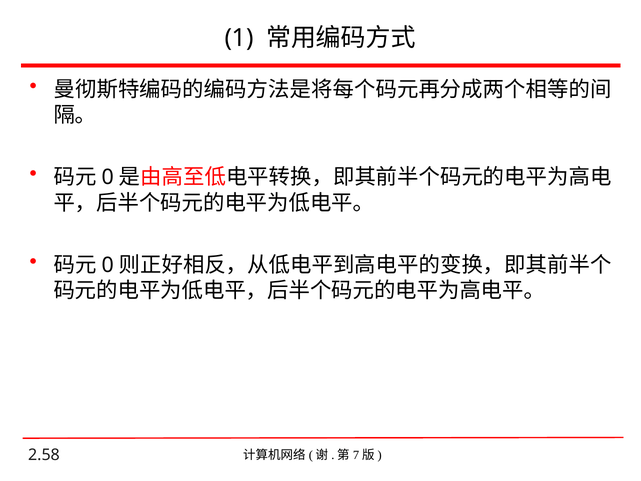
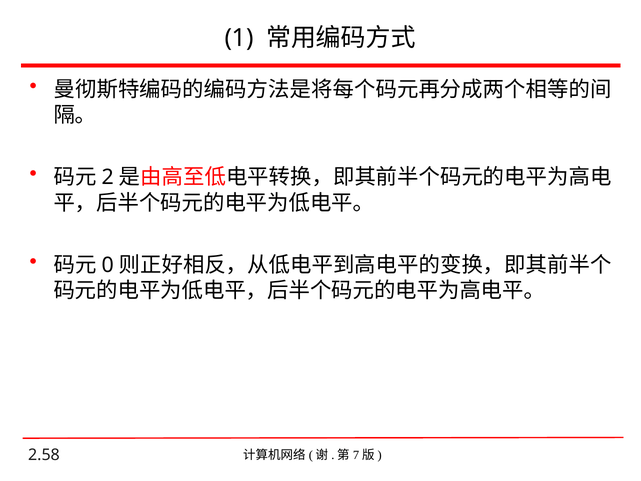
0: 0 -> 2 (108, 177)
